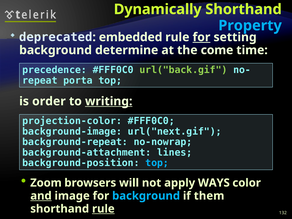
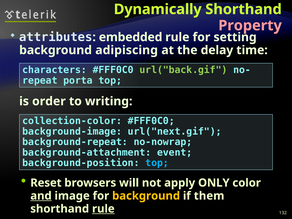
Property colour: light blue -> pink (250, 26)
deprecated: deprecated -> attributes (56, 37)
for underline: present -> none (201, 37)
determine: determine -> adipiscing (127, 50)
come: come -> delay (217, 50)
precedence: precedence -> characters (55, 70)
writing underline: present -> none (109, 101)
projection-color: projection-color -> collection-color (72, 121)
lines: lines -> event (175, 152)
Zoom: Zoom -> Reset (46, 183)
WAYS: WAYS -> ONLY (214, 183)
background colour: light blue -> yellow (146, 196)
